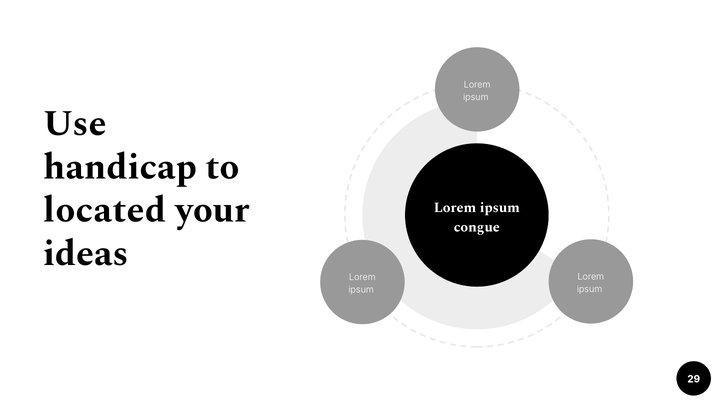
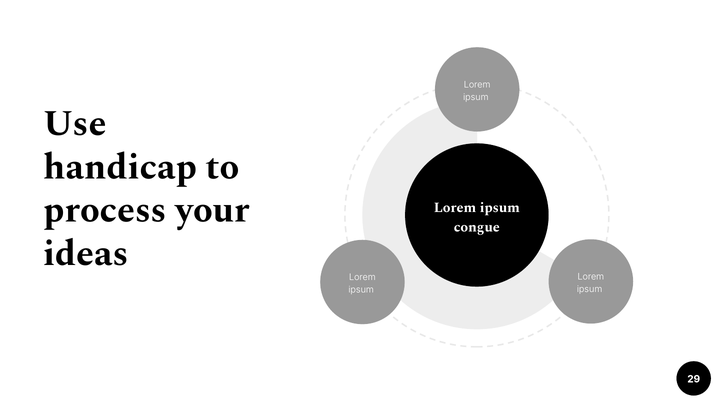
located: located -> process (105, 210)
